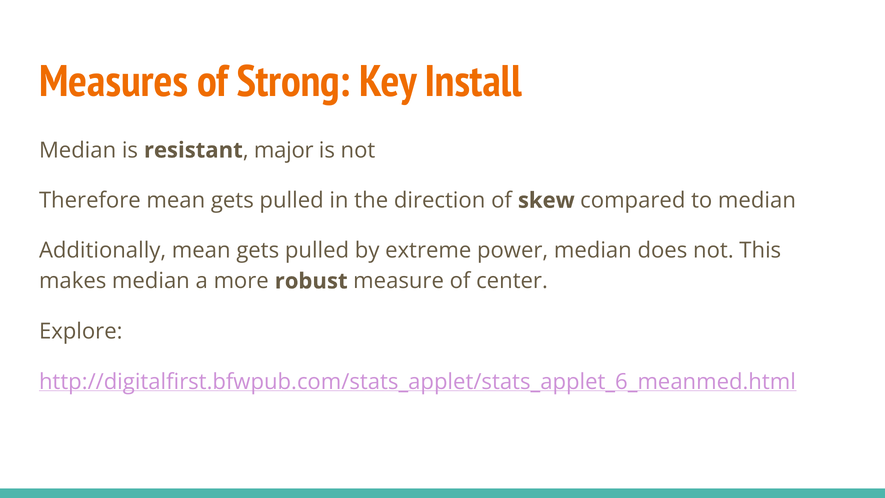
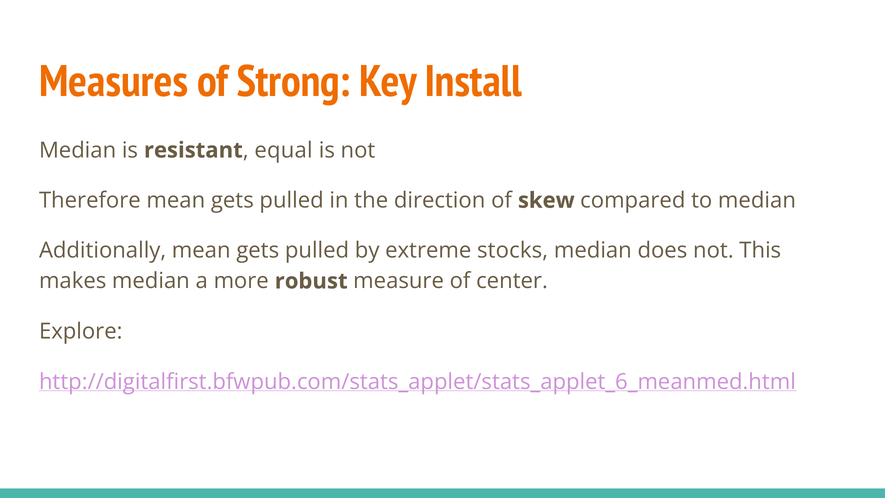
major: major -> equal (284, 150)
power: power -> stocks (513, 251)
